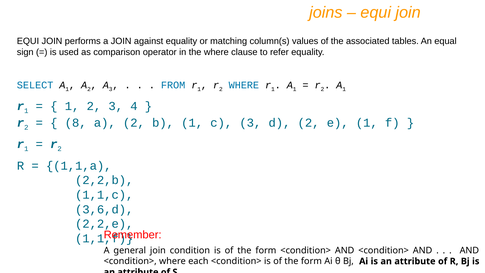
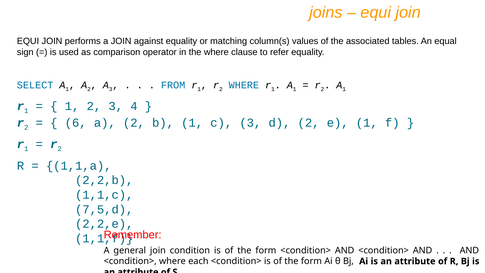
8: 8 -> 6 (76, 123)
3,6,d: 3,6,d -> 7,5,d (104, 209)
